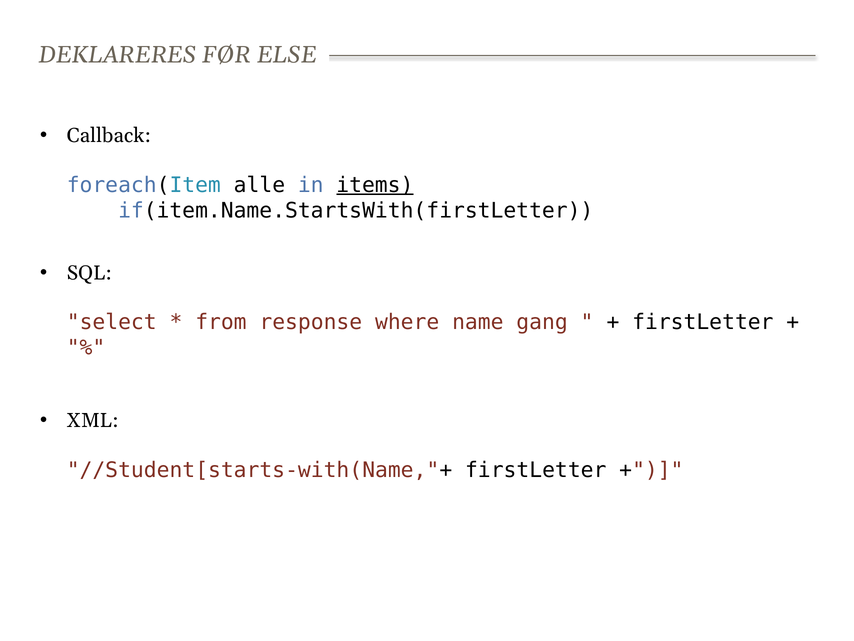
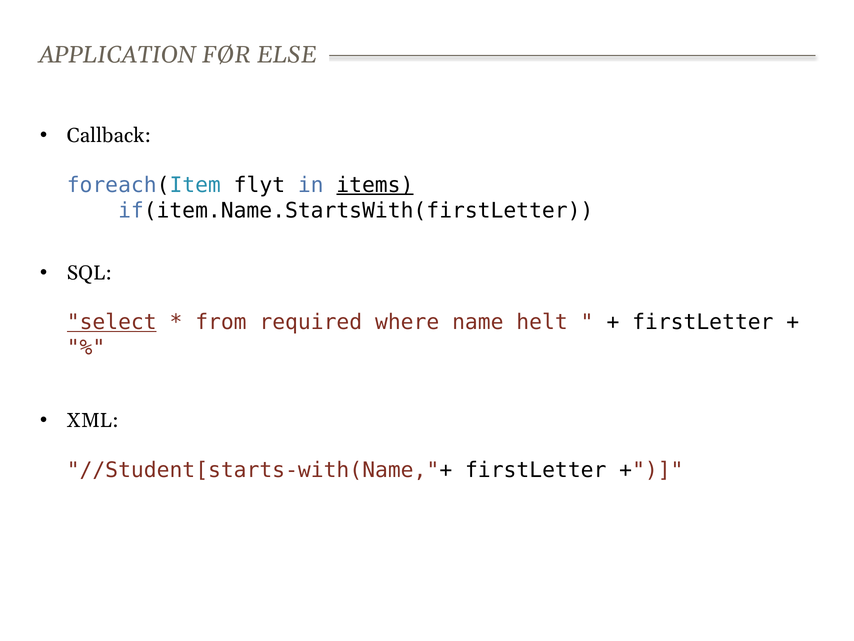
DEKLARERES: DEKLARERES -> APPLICATION (117, 55)
alle: alle -> flyt (259, 185)
select underline: none -> present (112, 322)
response: response -> required (311, 322)
gang: gang -> helt (542, 322)
